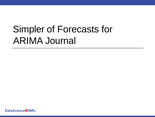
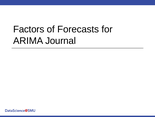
Simpler: Simpler -> Factors (29, 29)
